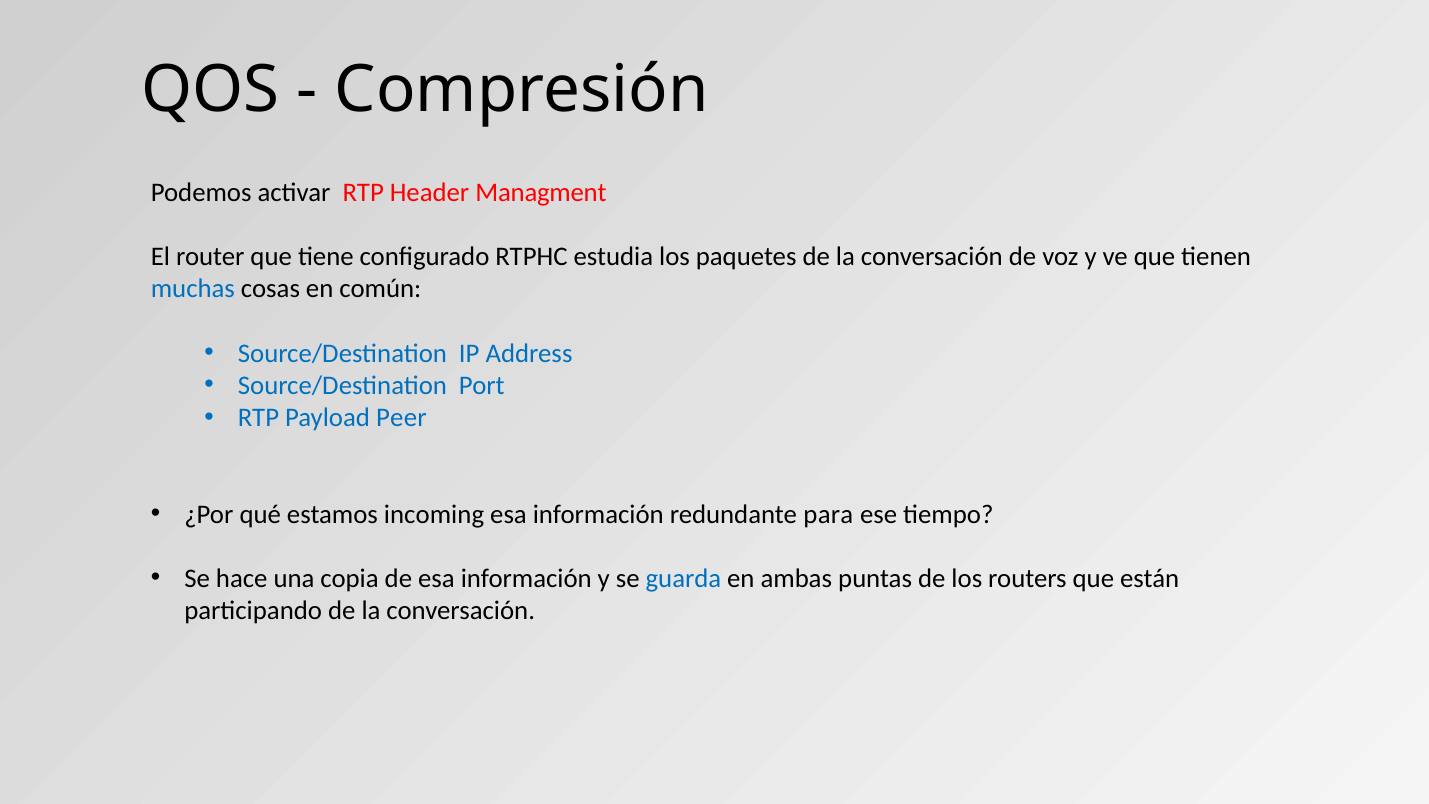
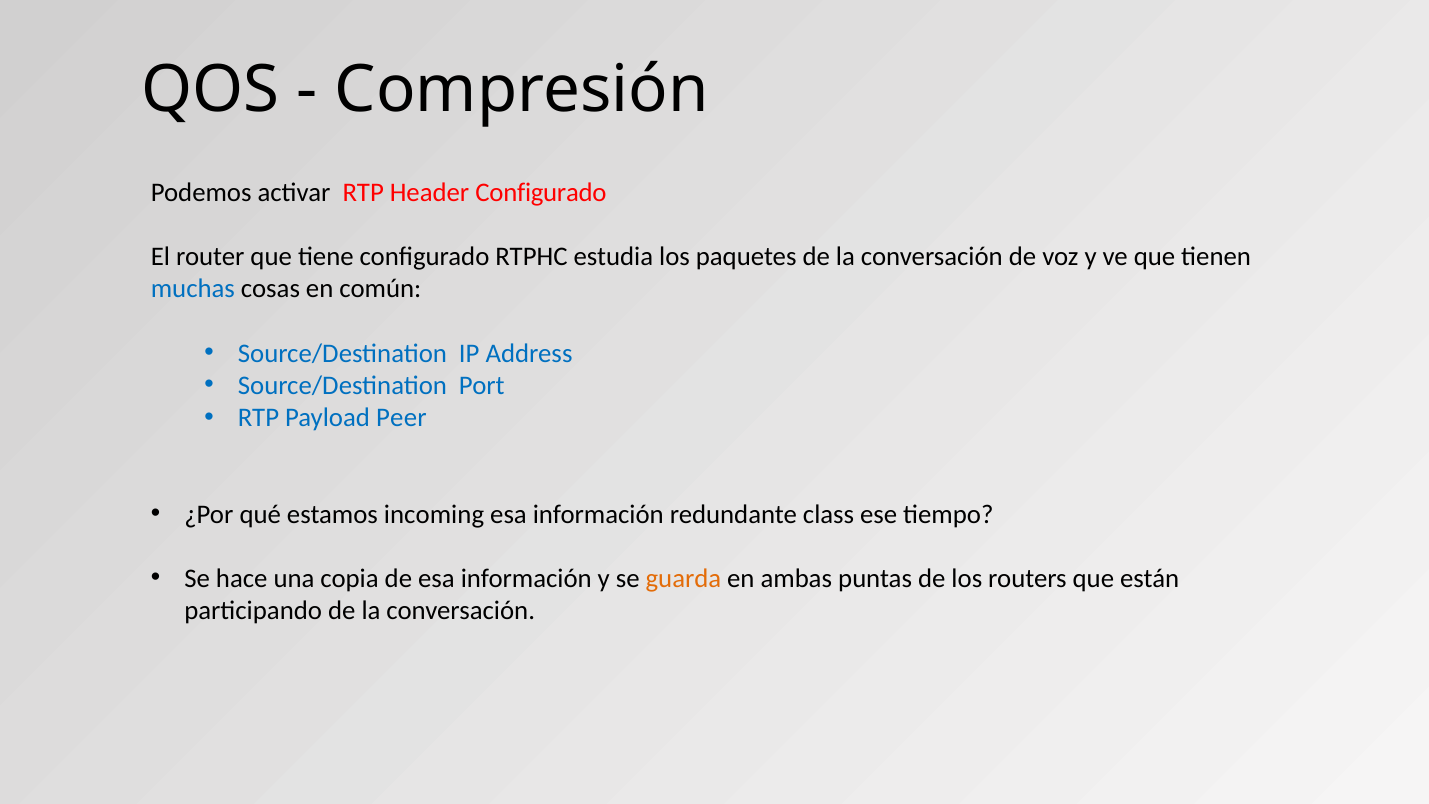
Header Managment: Managment -> Configurado (541, 193)
para: para -> class (829, 514)
guarda colour: blue -> orange (683, 578)
